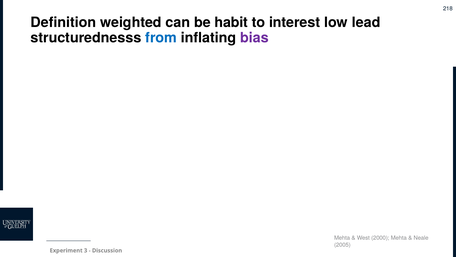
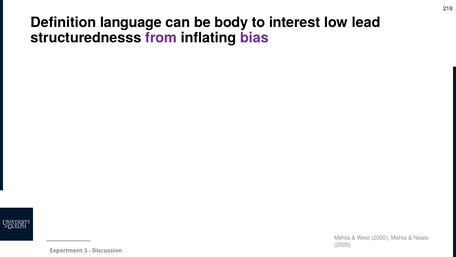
weighted: weighted -> language (131, 22)
habit: habit -> body (231, 22)
from colour: blue -> purple (161, 38)
